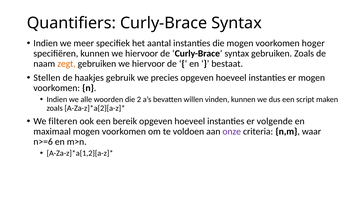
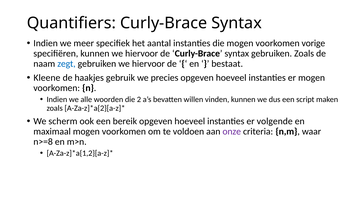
hoger: hoger -> vorige (313, 43)
zegt colour: orange -> blue (66, 64)
Stellen: Stellen -> Kleene (47, 78)
filteren: filteren -> scherm (63, 121)
n>=6: n>=6 -> n>=8 (43, 142)
